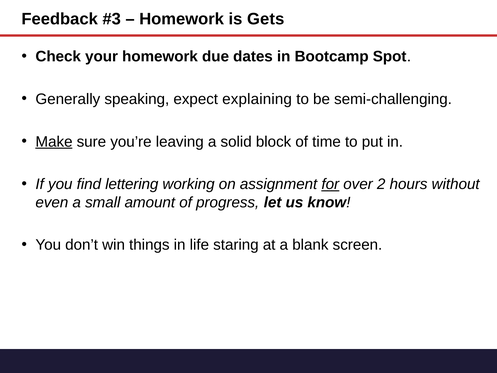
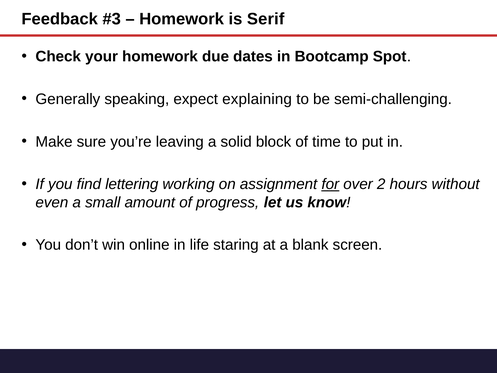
Gets: Gets -> Serif (266, 19)
Make underline: present -> none (54, 142)
things: things -> online (149, 245)
